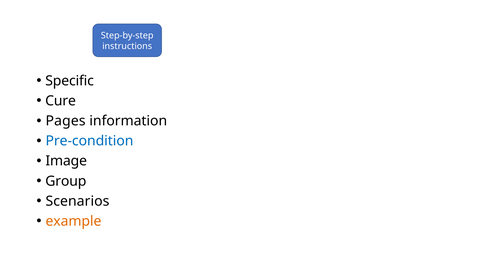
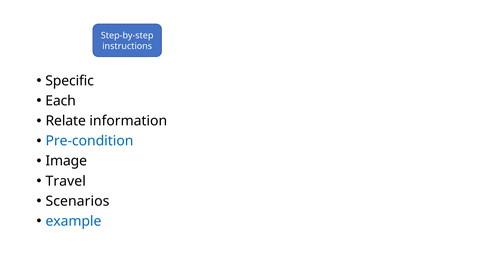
Cure: Cure -> Each (61, 101)
Pages: Pages -> Relate (66, 121)
Group: Group -> Travel (66, 181)
example colour: orange -> blue (73, 222)
